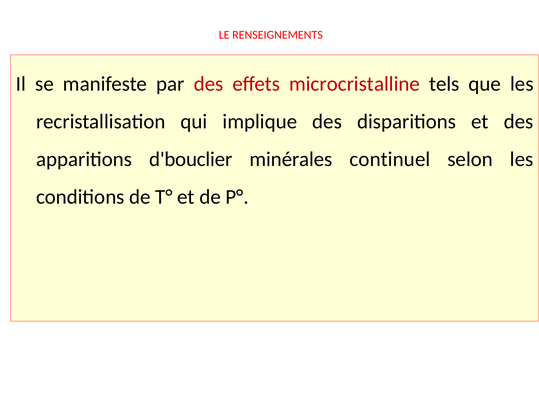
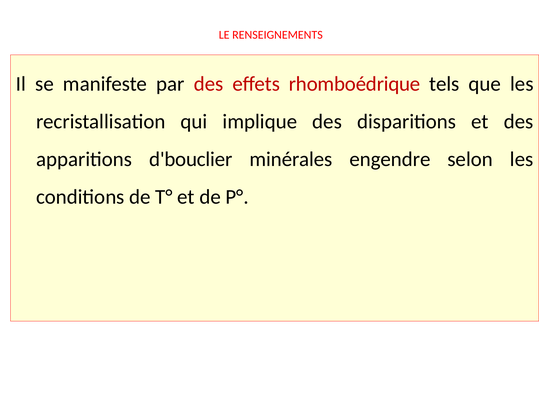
microcristalline: microcristalline -> rhomboédrique (355, 84)
continuel: continuel -> engendre (390, 159)
